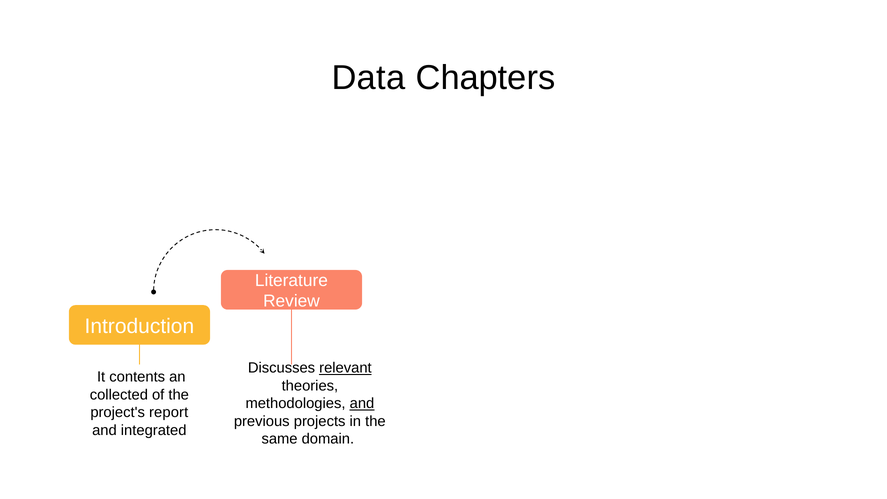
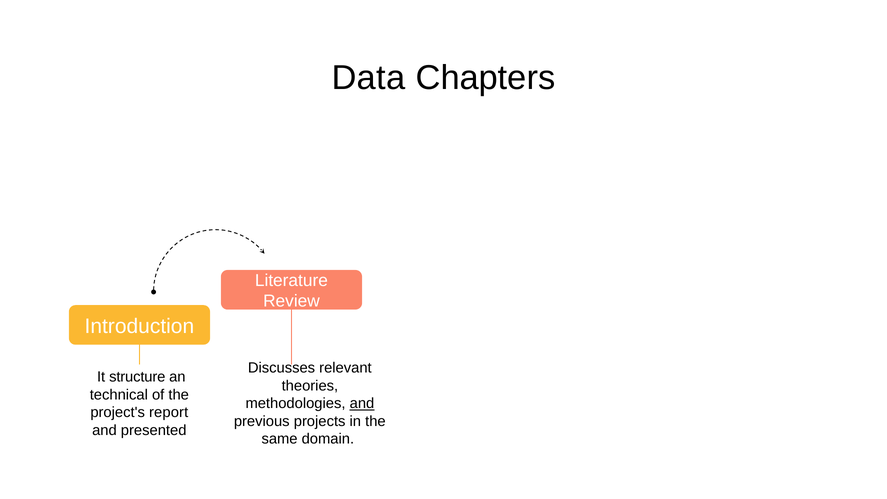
relevant underline: present -> none (345, 368)
contents: contents -> structure (137, 377)
collected: collected -> technical (119, 395)
integrated: integrated -> presented (154, 430)
